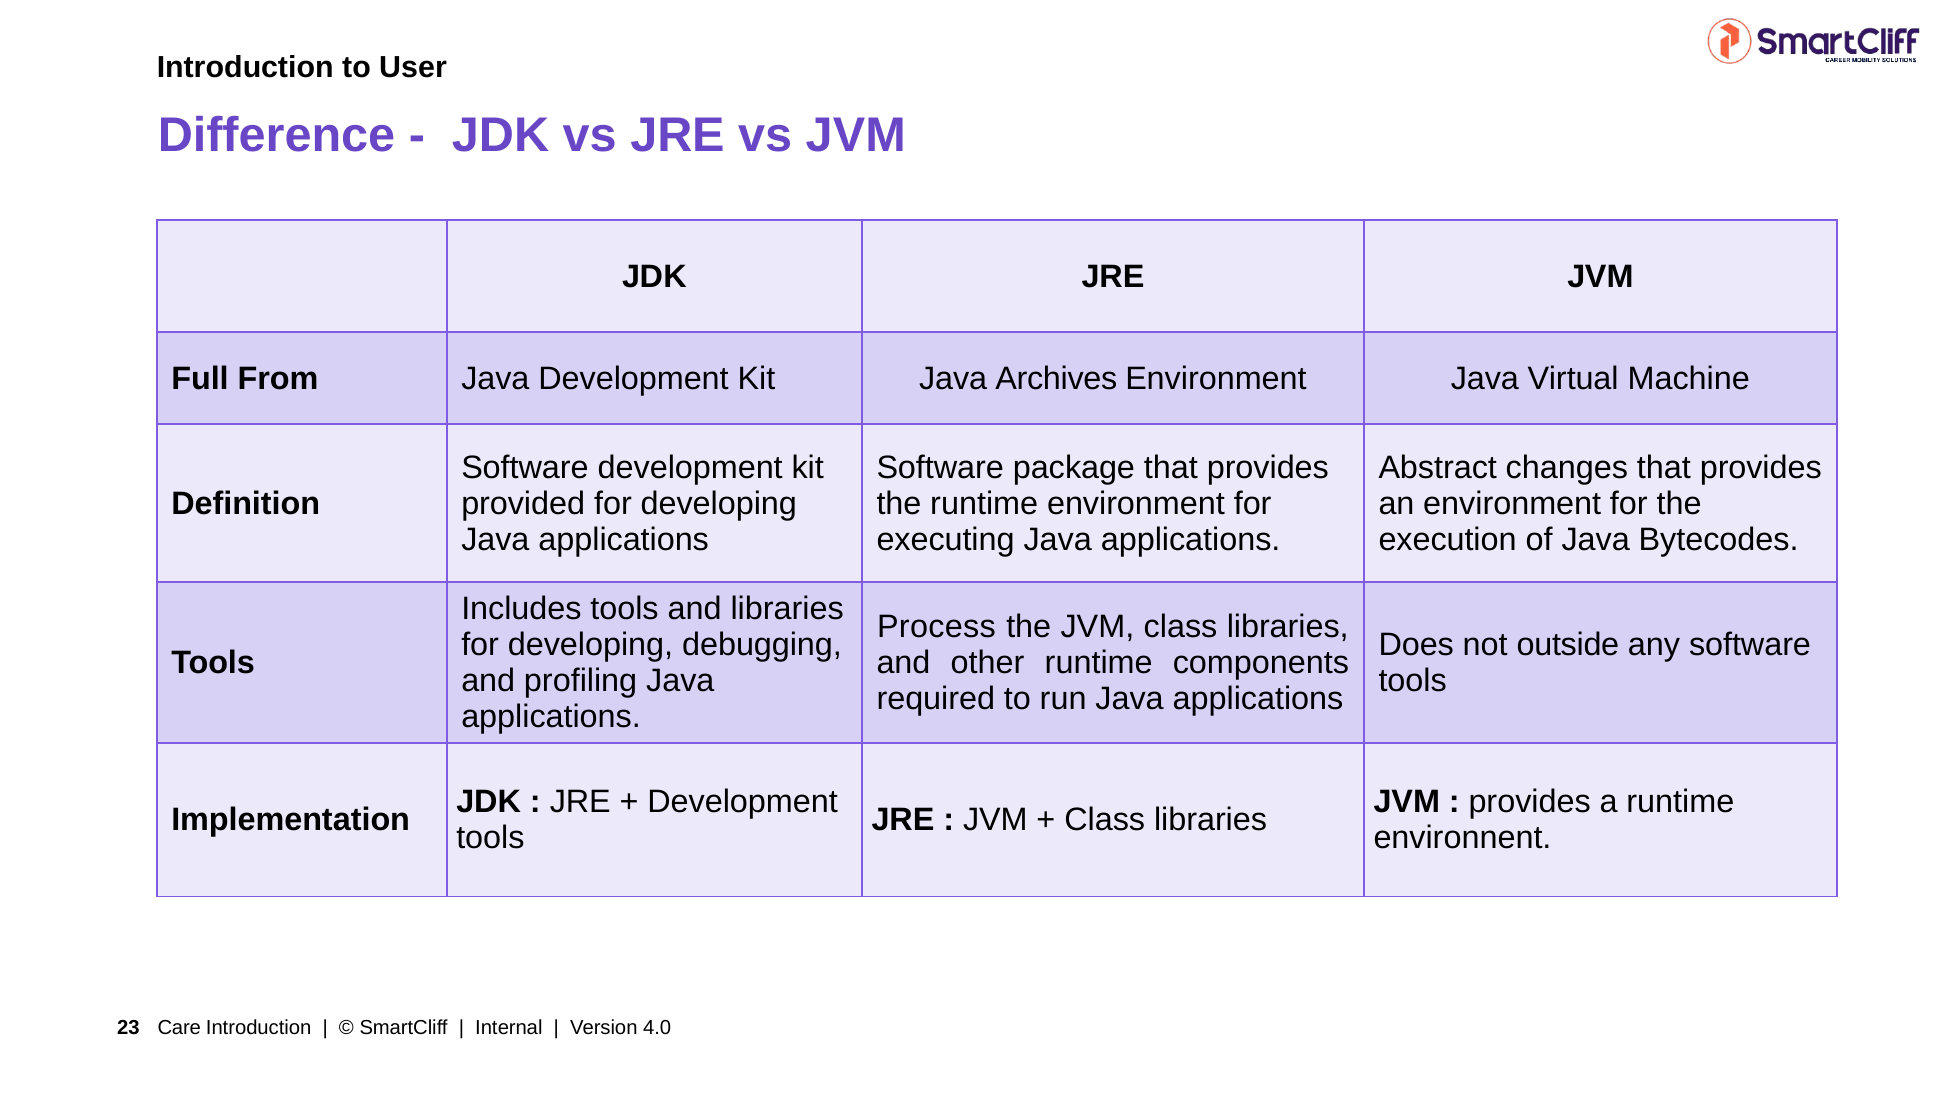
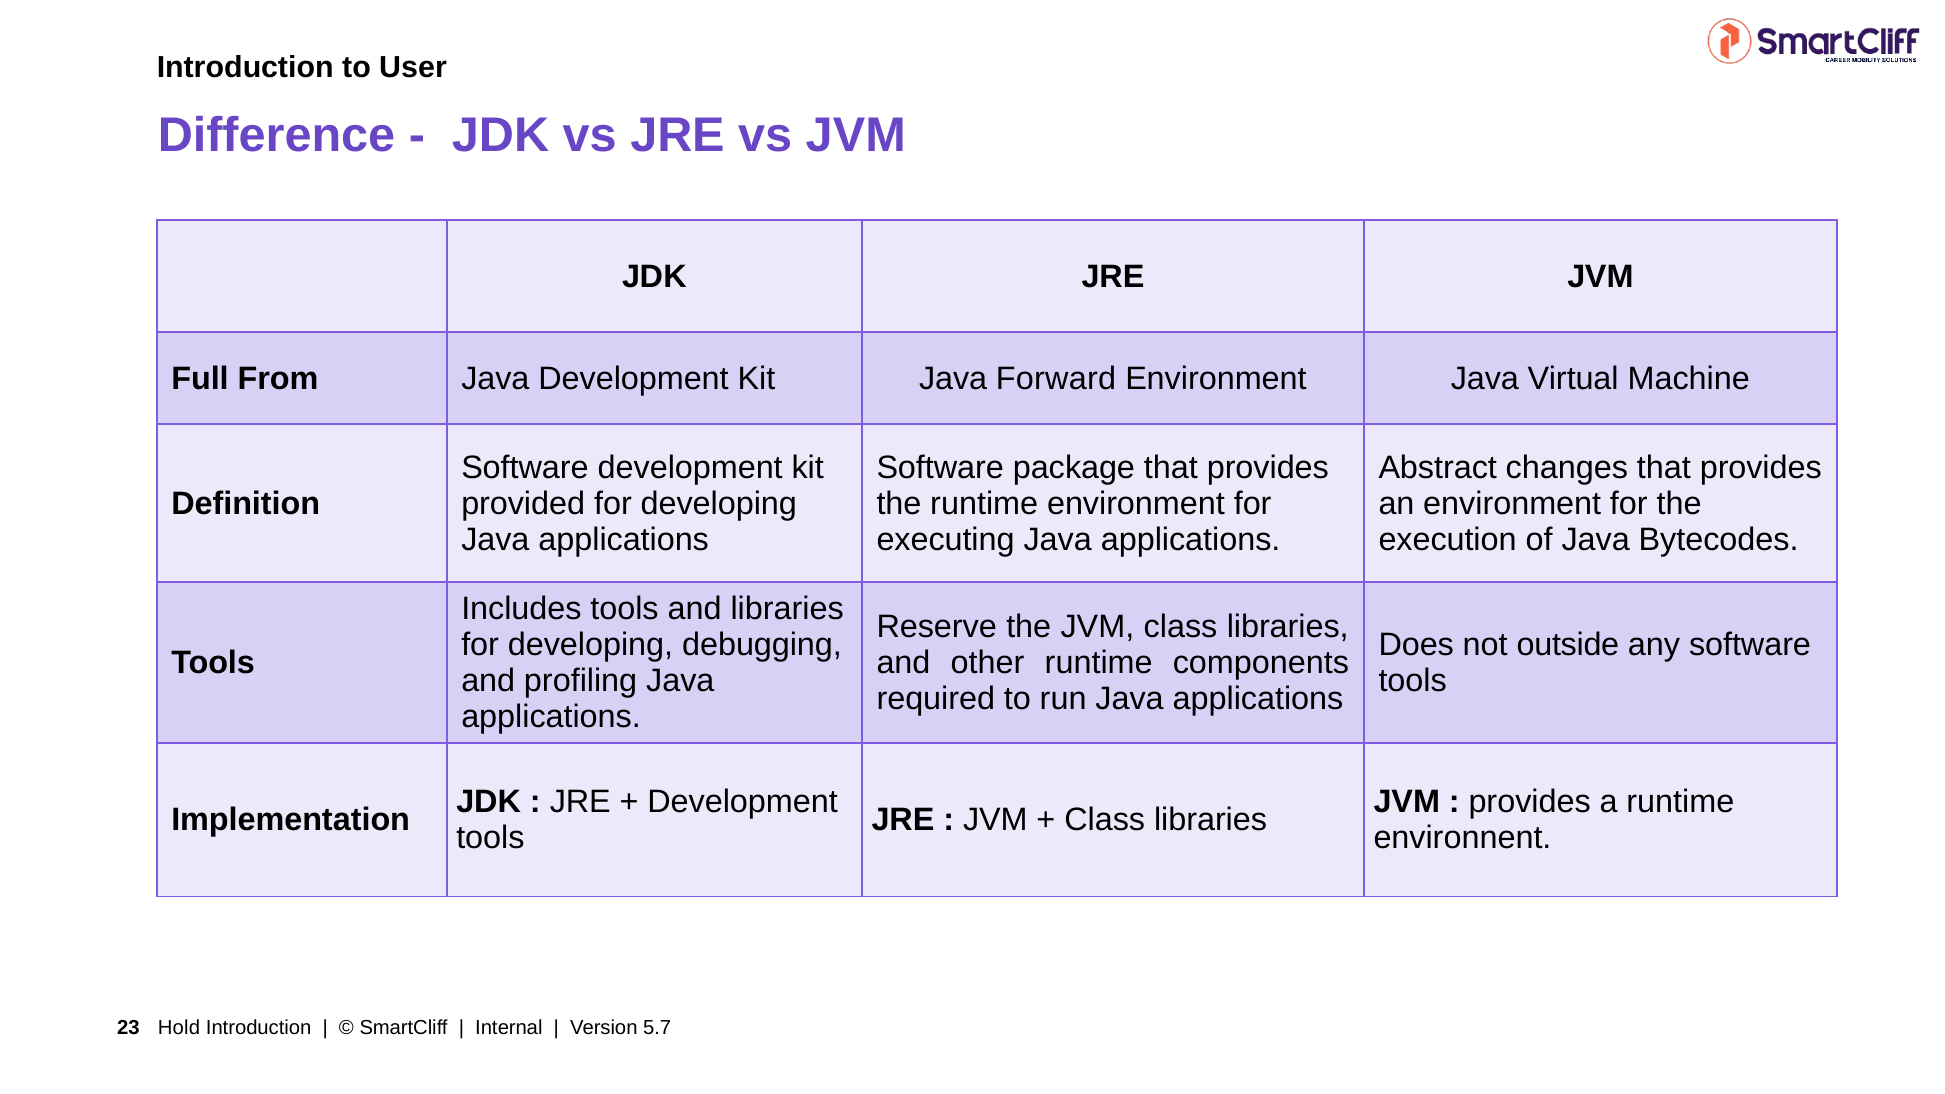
Archives: Archives -> Forward (1056, 378)
Process: Process -> Reserve (937, 627)
Care: Care -> Hold (179, 1027)
4.0: 4.0 -> 5.7 (657, 1027)
